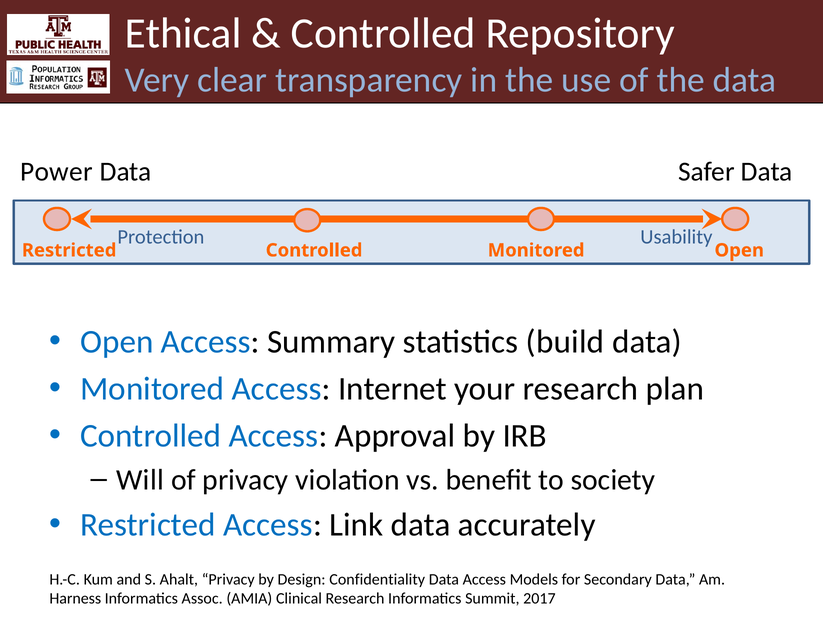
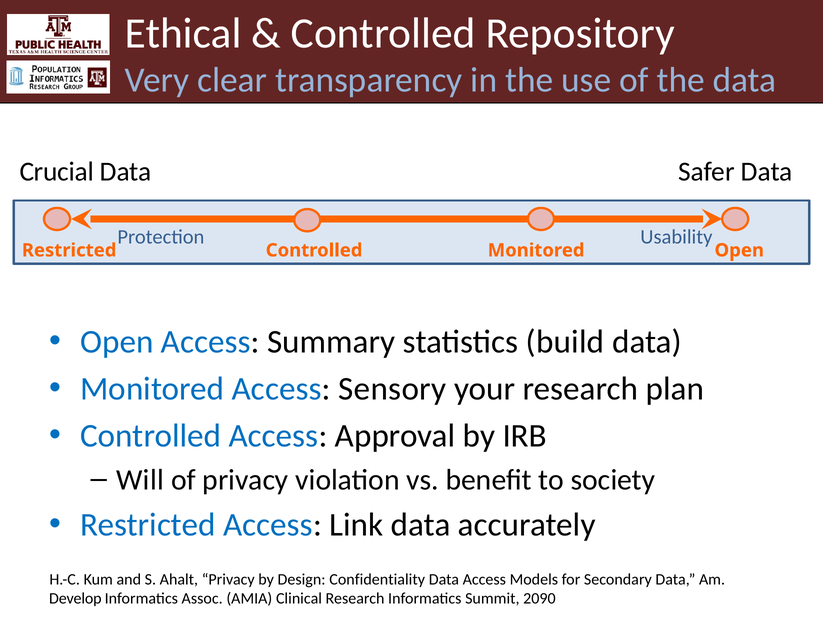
Power: Power -> Crucial (57, 172)
Internet: Internet -> Sensory (392, 389)
Harness: Harness -> Develop (75, 599)
2017: 2017 -> 2090 (539, 599)
